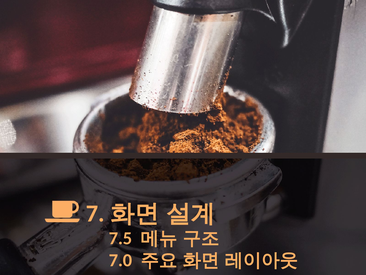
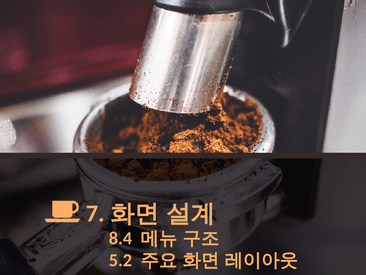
7.5: 7.5 -> 8.4 (121, 238)
7.0: 7.0 -> 5.2 (121, 260)
